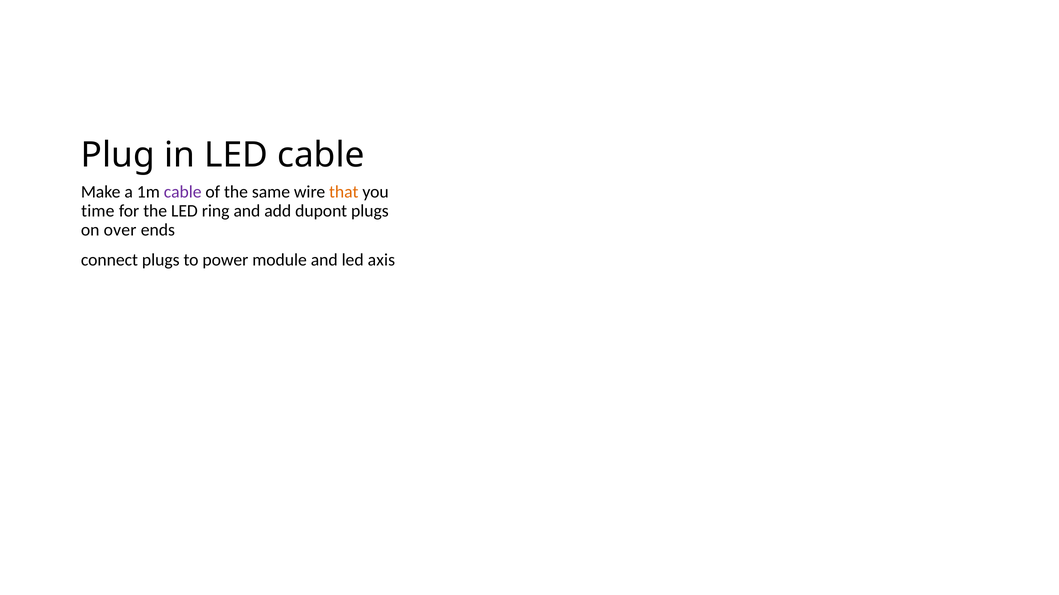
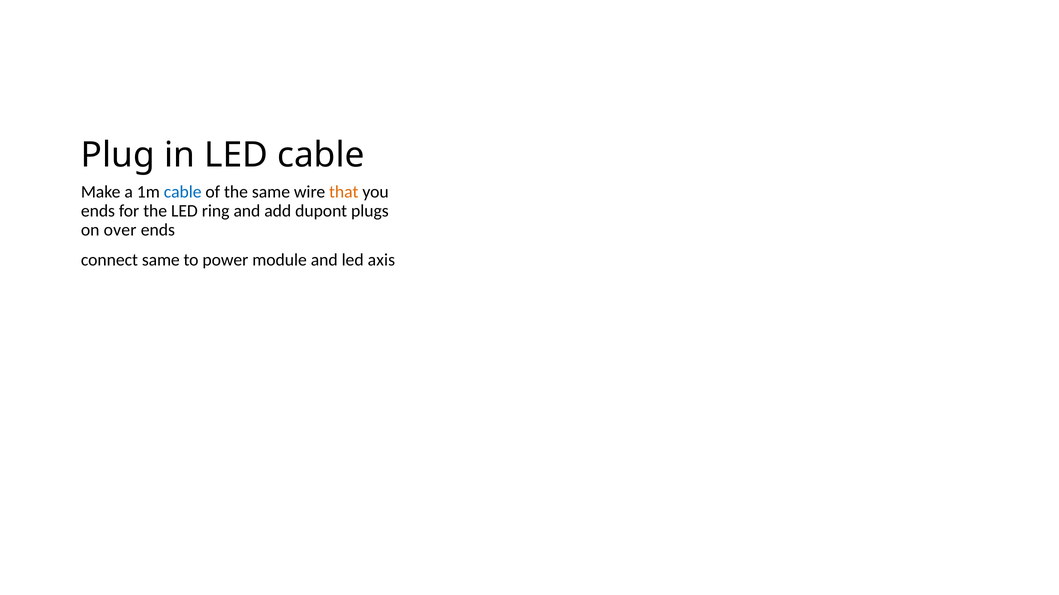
cable colour: purple -> blue (183, 192)
time: time -> ends (98, 211)
connect plugs: plugs -> same (161, 260)
